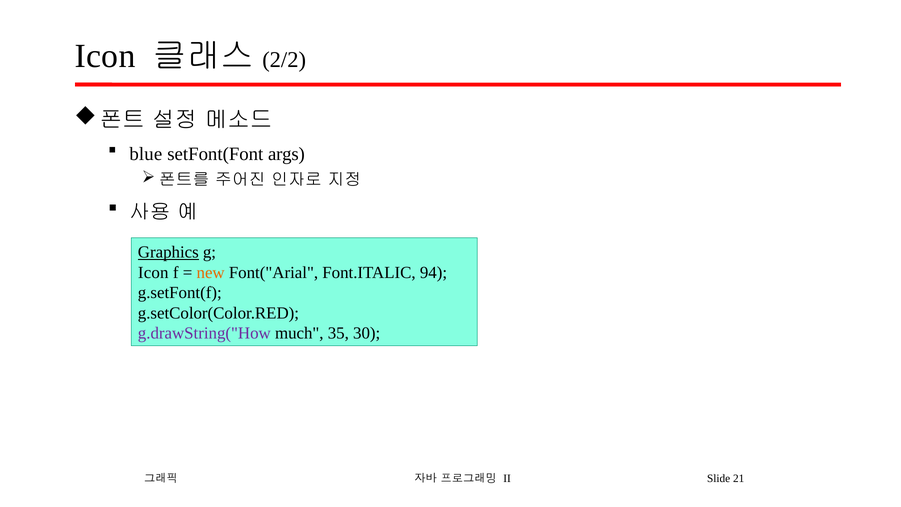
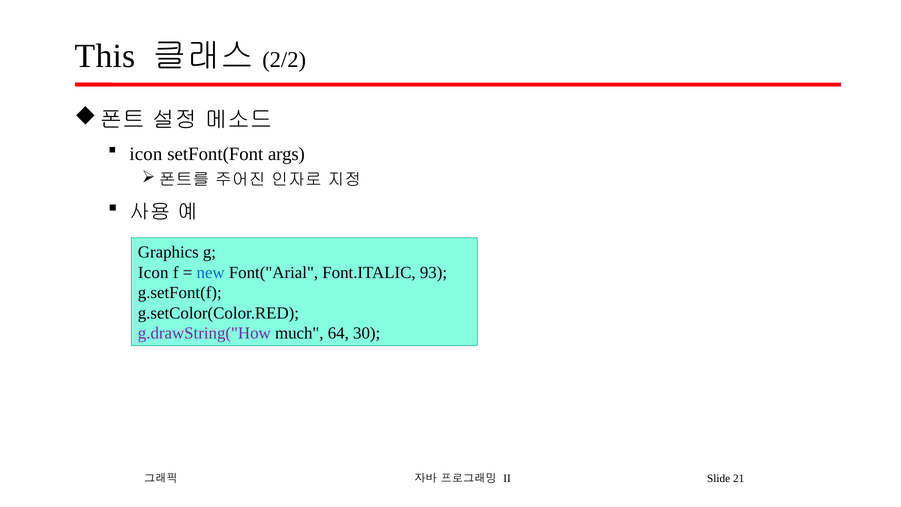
Icon: Icon -> This (105, 56)
blue: blue -> icon (146, 154)
Graphics underline: present -> none (168, 252)
new colour: orange -> blue (211, 272)
94: 94 -> 93 (434, 272)
35: 35 -> 64 (338, 333)
